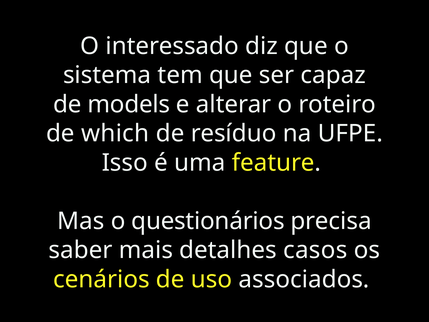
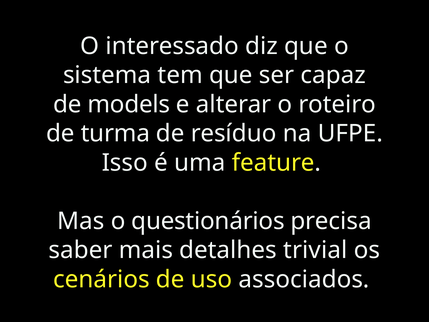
which: which -> turma (115, 133)
casos: casos -> trivial (315, 250)
